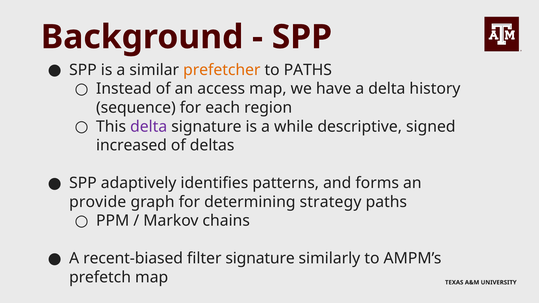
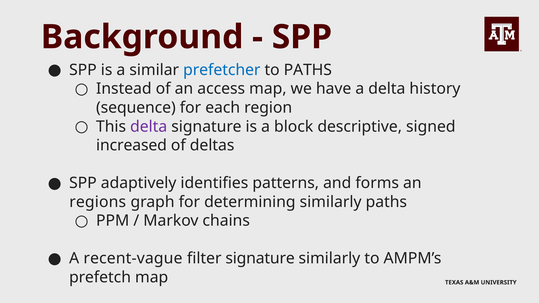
prefetcher colour: orange -> blue (222, 70)
while: while -> block (294, 127)
provide: provide -> regions (98, 202)
determining strategy: strategy -> similarly (331, 202)
recent-biased: recent-biased -> recent-vague (133, 259)
